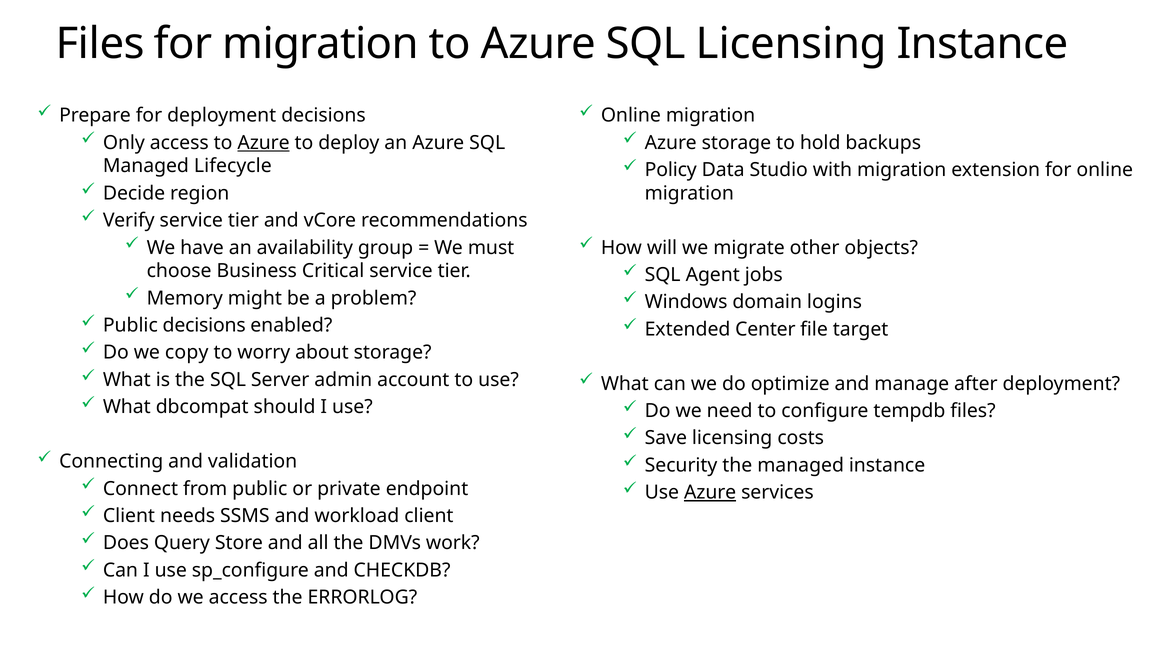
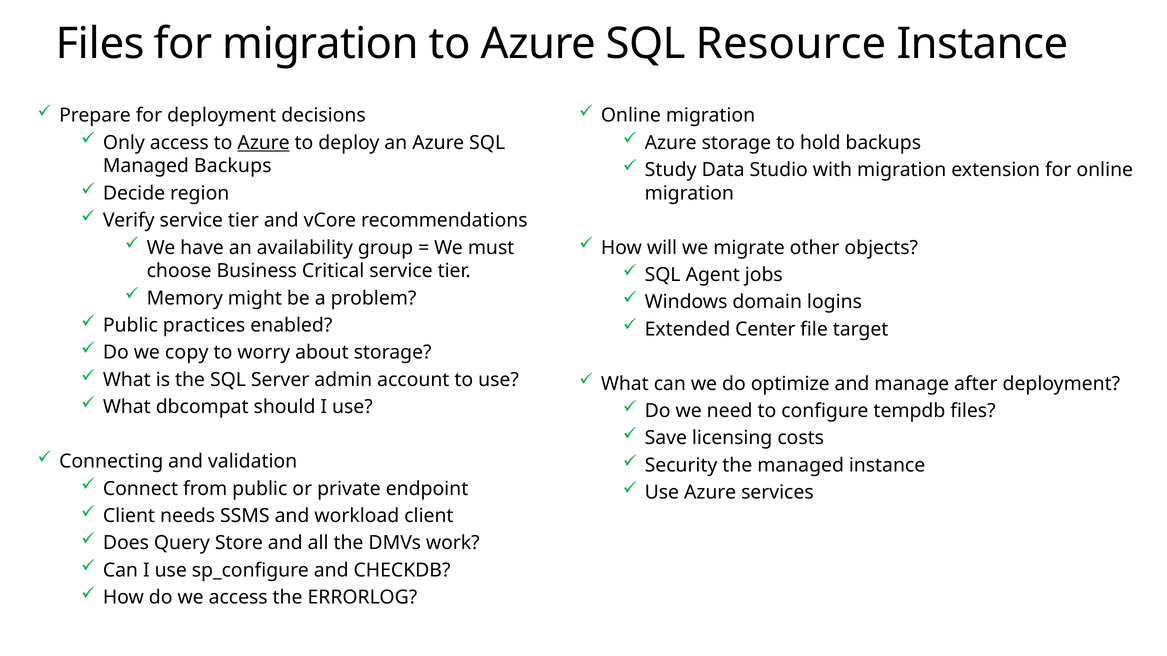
SQL Licensing: Licensing -> Resource (791, 44)
Policy: Policy -> Study (671, 170)
Managed Lifecycle: Lifecycle -> Backups (233, 166)
Public decisions: decisions -> practices (204, 326)
Azure underline: present -> none (710, 493)
